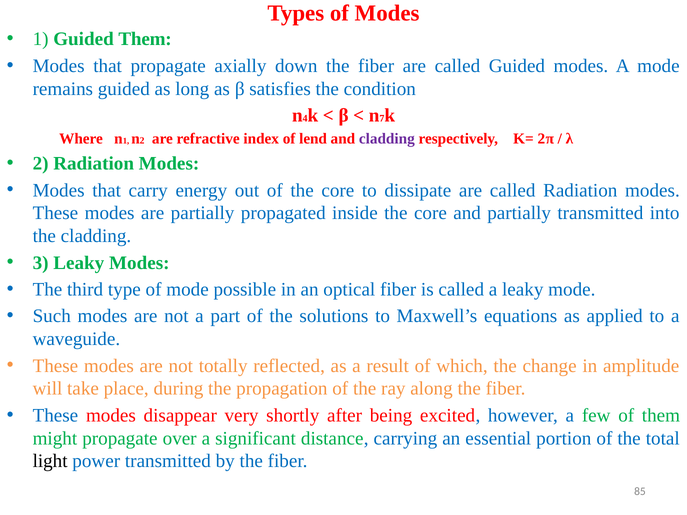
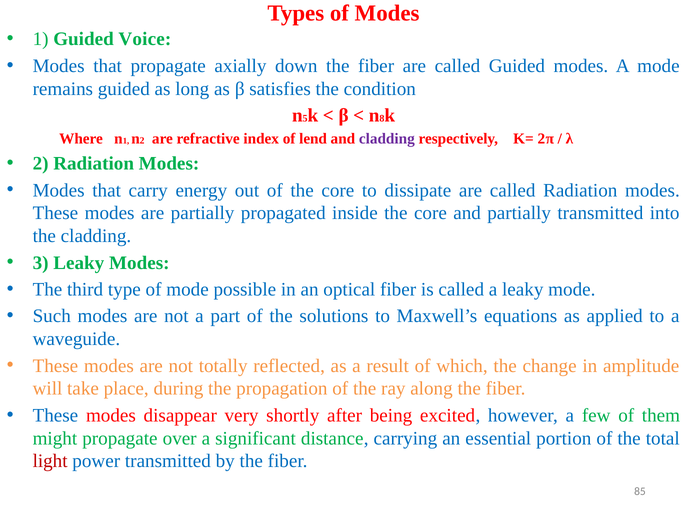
Guided Them: Them -> Voice (145, 39)
4: 4 -> 5 (305, 118)
7: 7 -> 8 (382, 118)
light colour: black -> red (50, 461)
